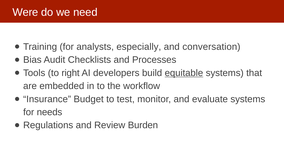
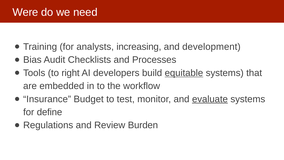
especially: especially -> increasing (139, 47)
conversation: conversation -> development (211, 47)
evaluate underline: none -> present (210, 99)
needs: needs -> define (49, 112)
